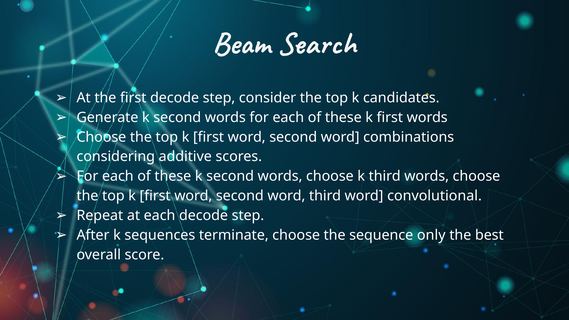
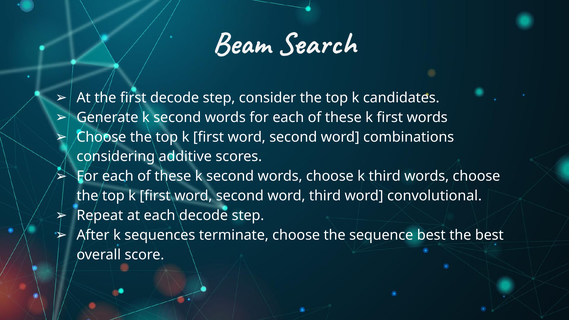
sequence only: only -> best (431, 235)
